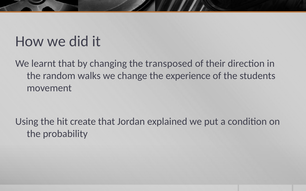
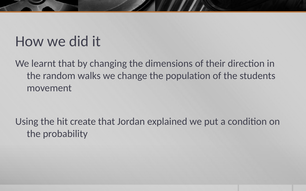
transposed: transposed -> dimensions (169, 64)
experience: experience -> population (188, 76)
